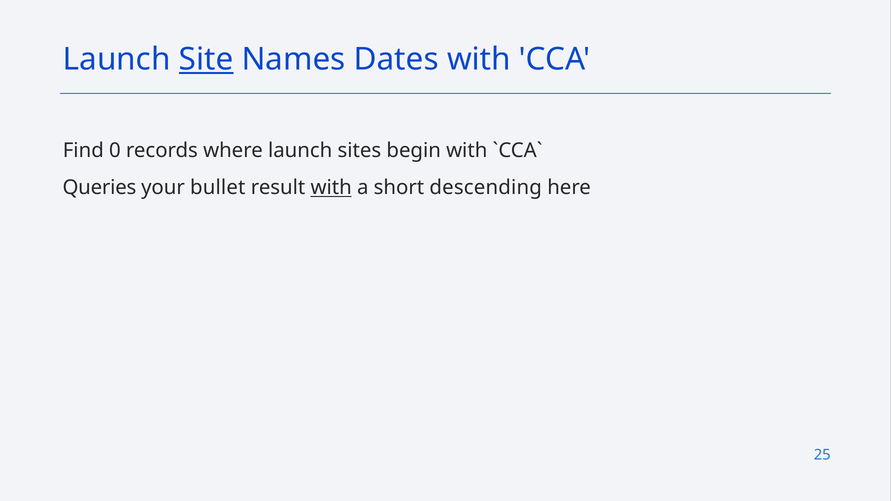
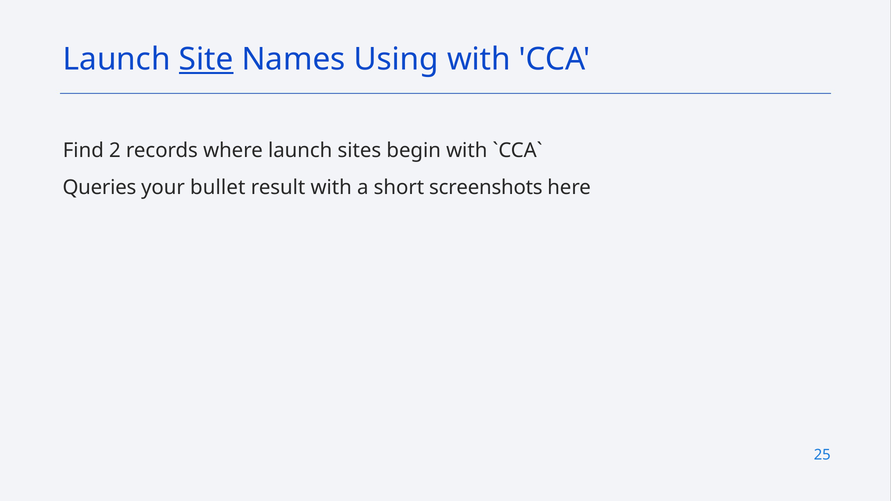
Dates: Dates -> Using (396, 60)
0: 0 -> 2 (115, 150)
with underline: present -> none (331, 188)
descending: descending -> screenshots (486, 188)
